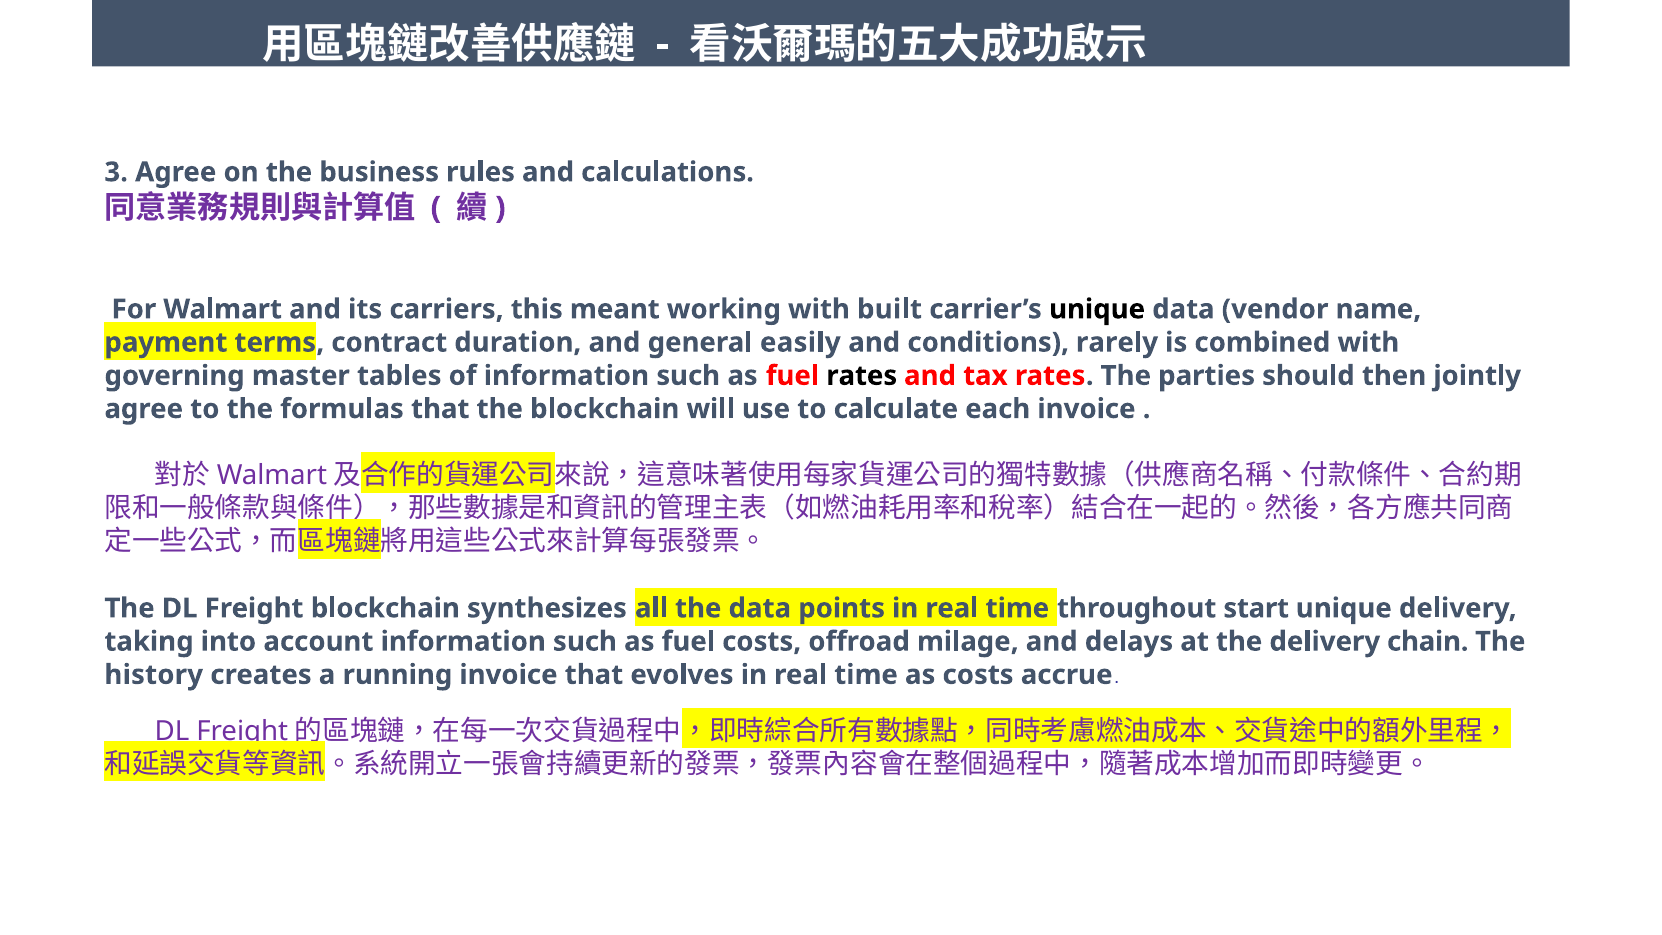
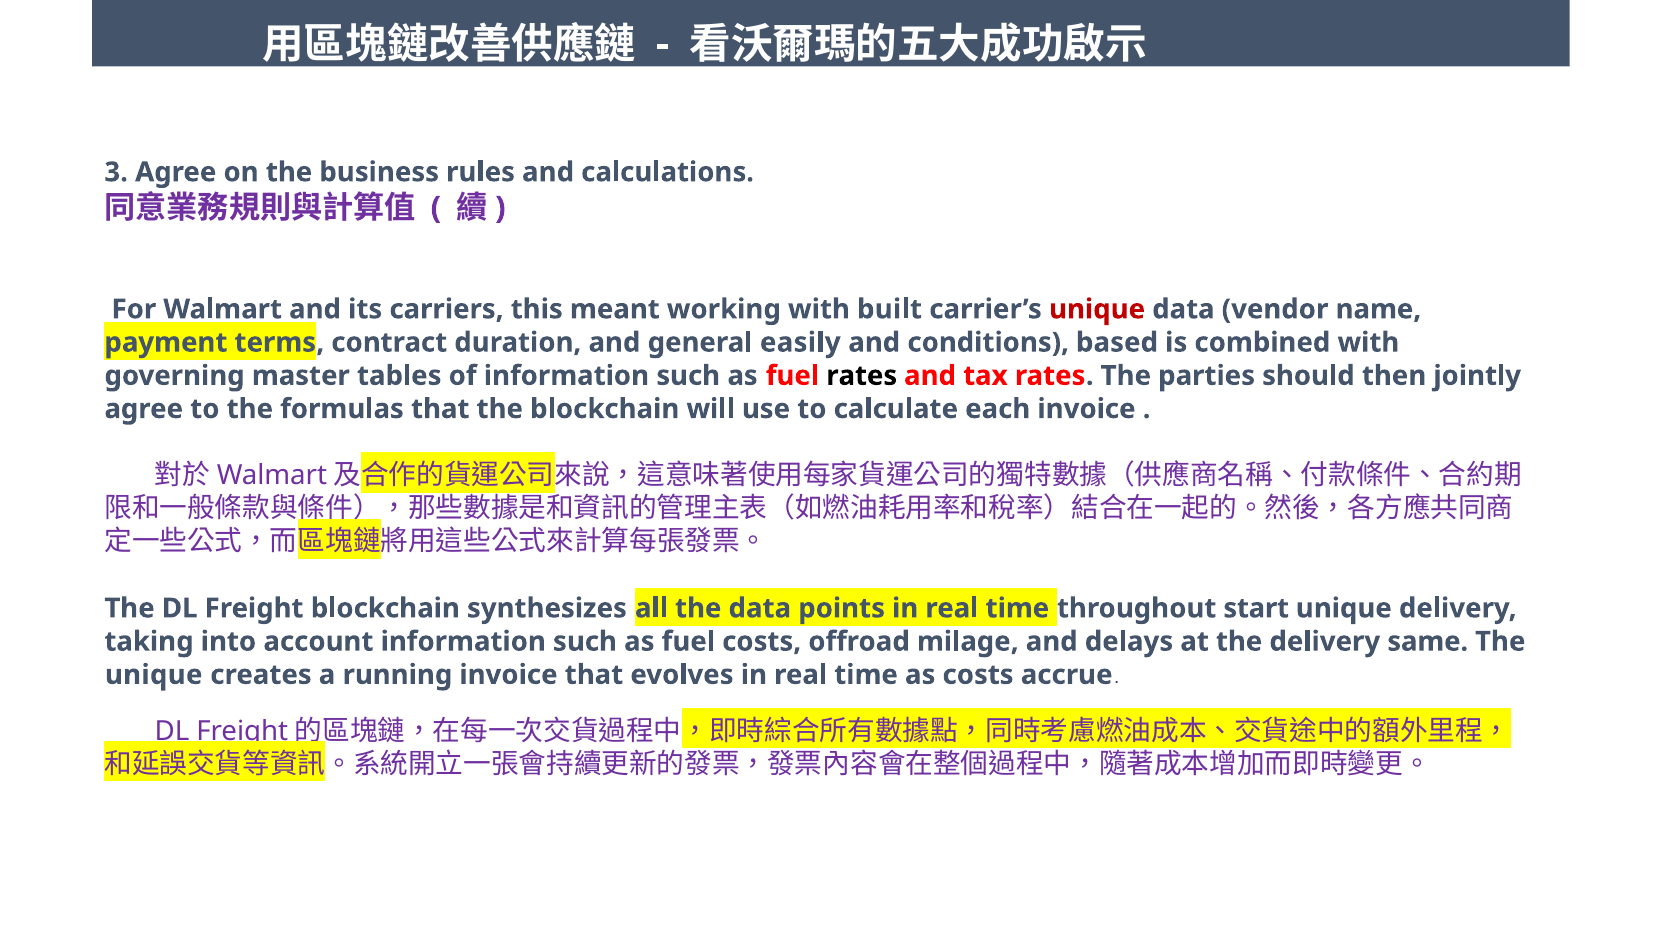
unique colour: black -> red (1097, 309)
rarely: rarely -> based (1117, 342)
chain: chain -> same (1428, 641)
history: history -> unique (154, 675)
